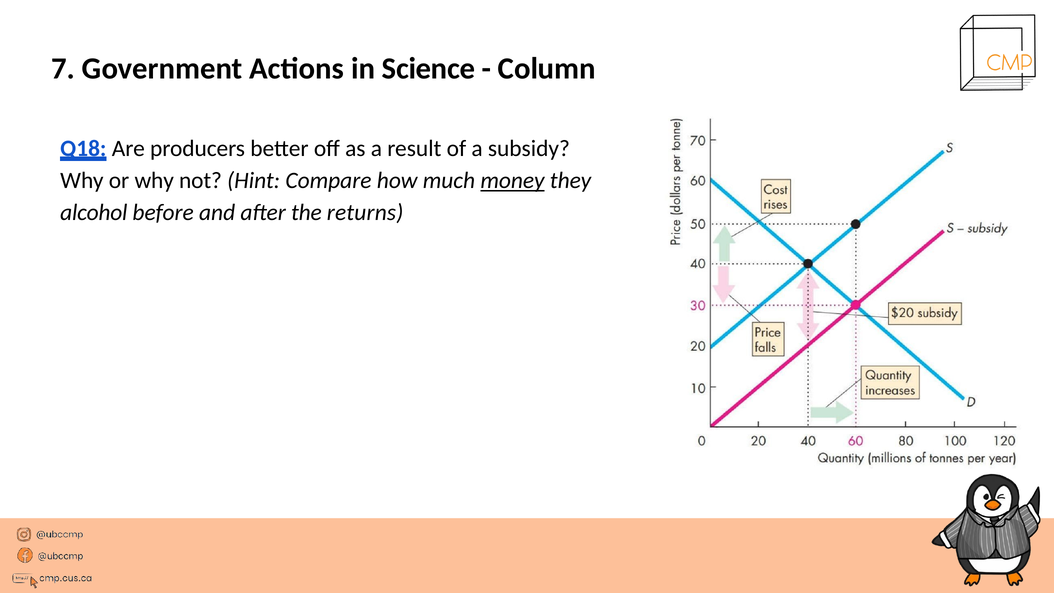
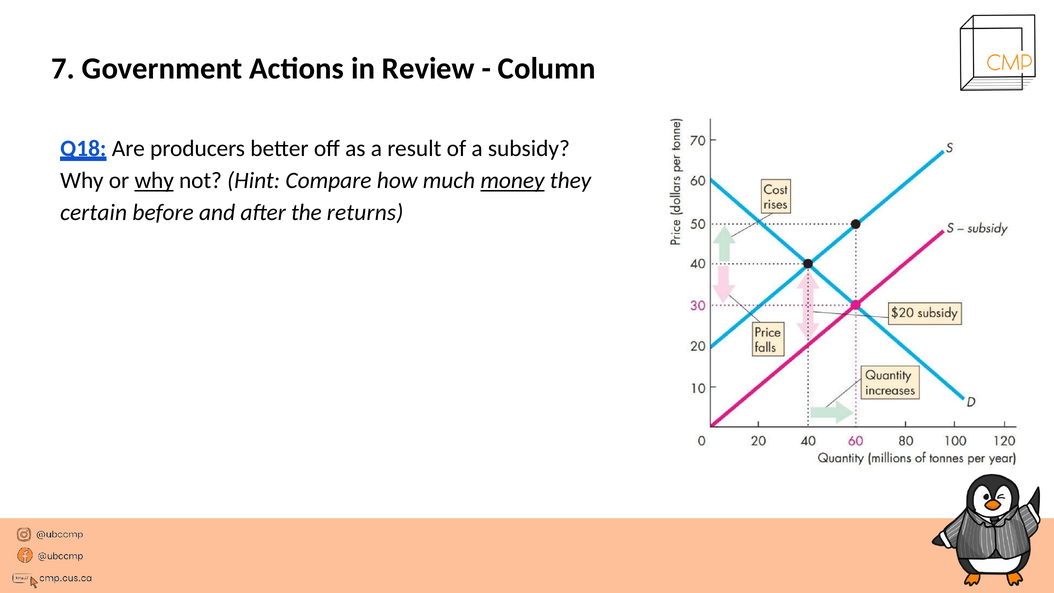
Science: Science -> Review (428, 69)
why underline: none -> present (154, 181)
alcohol: alcohol -> certain (94, 213)
